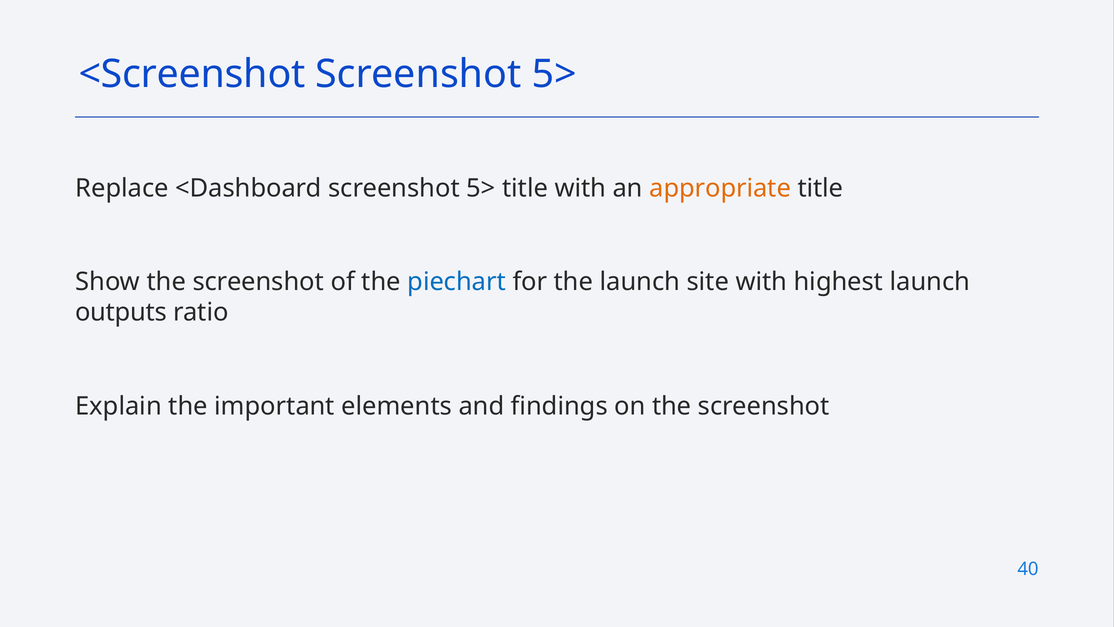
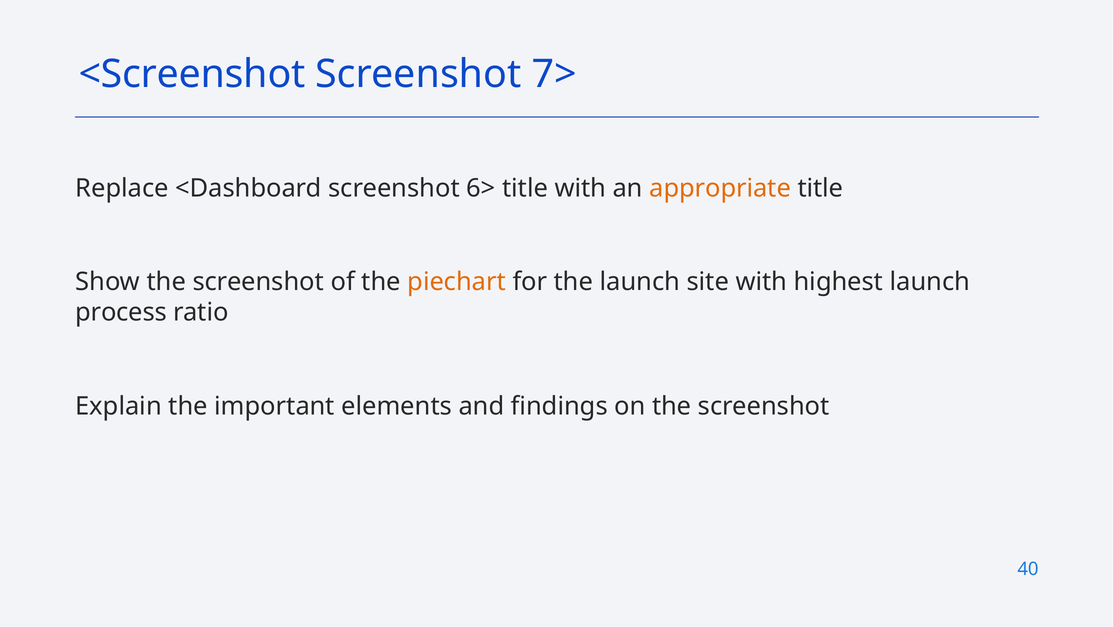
5>: 5> -> 7> (554, 74)
<Dashboard screenshot 5>: 5> -> 6> (481, 188)
piechart colour: blue -> orange (457, 282)
outputs: outputs -> process (121, 312)
